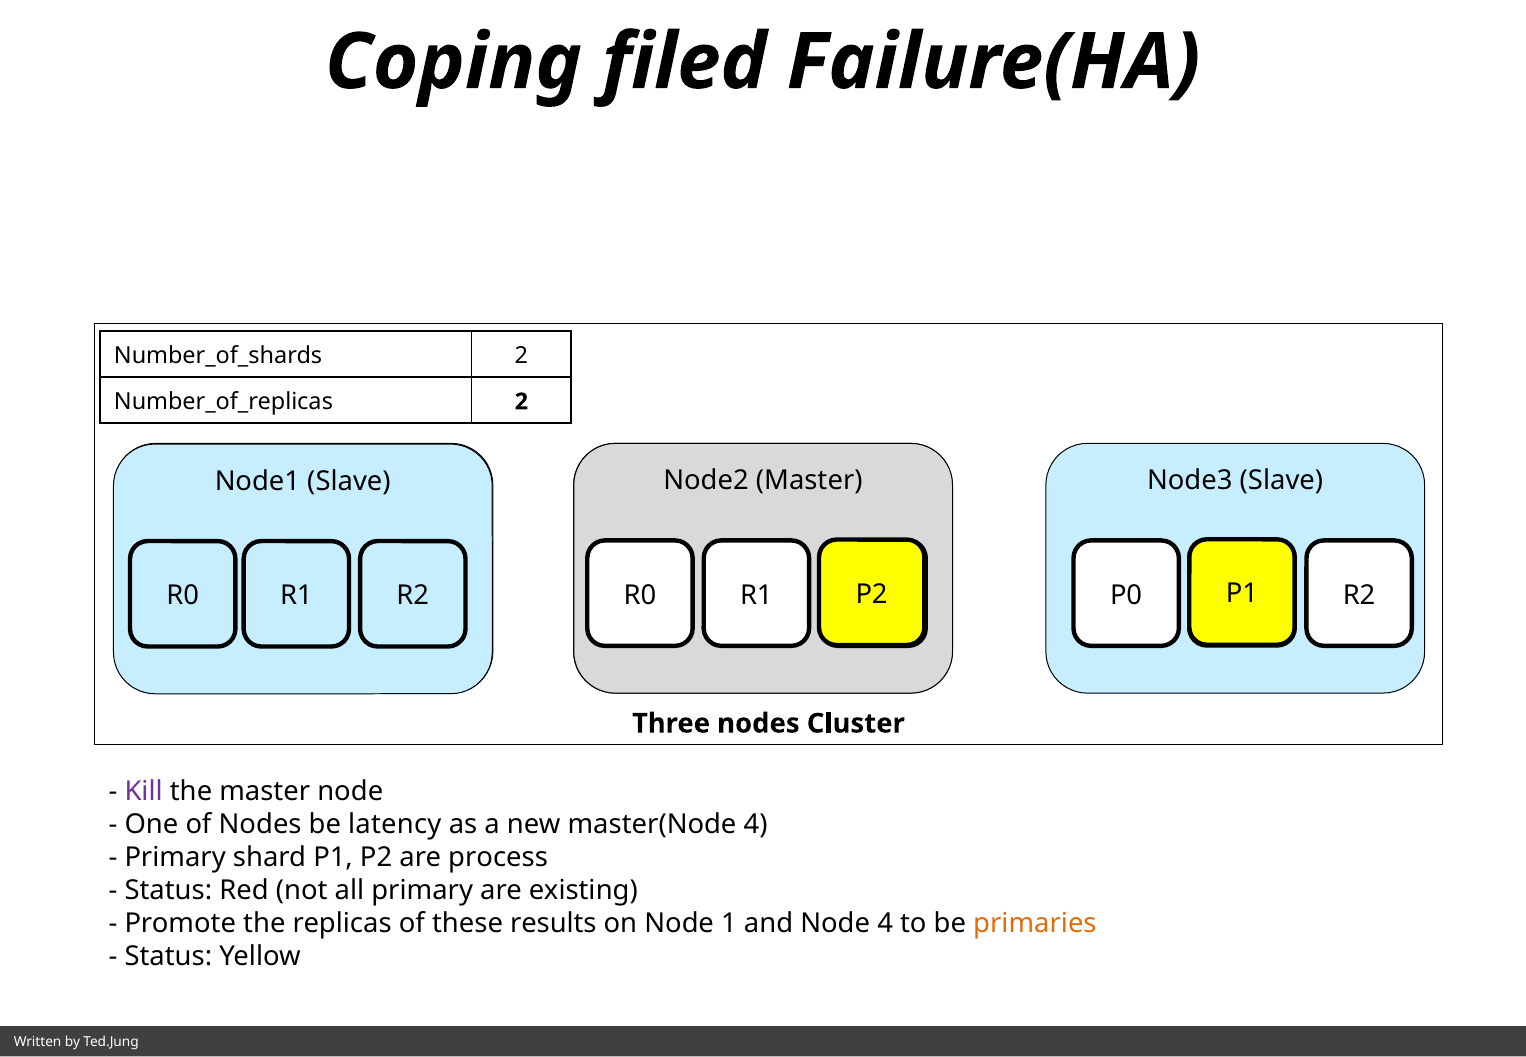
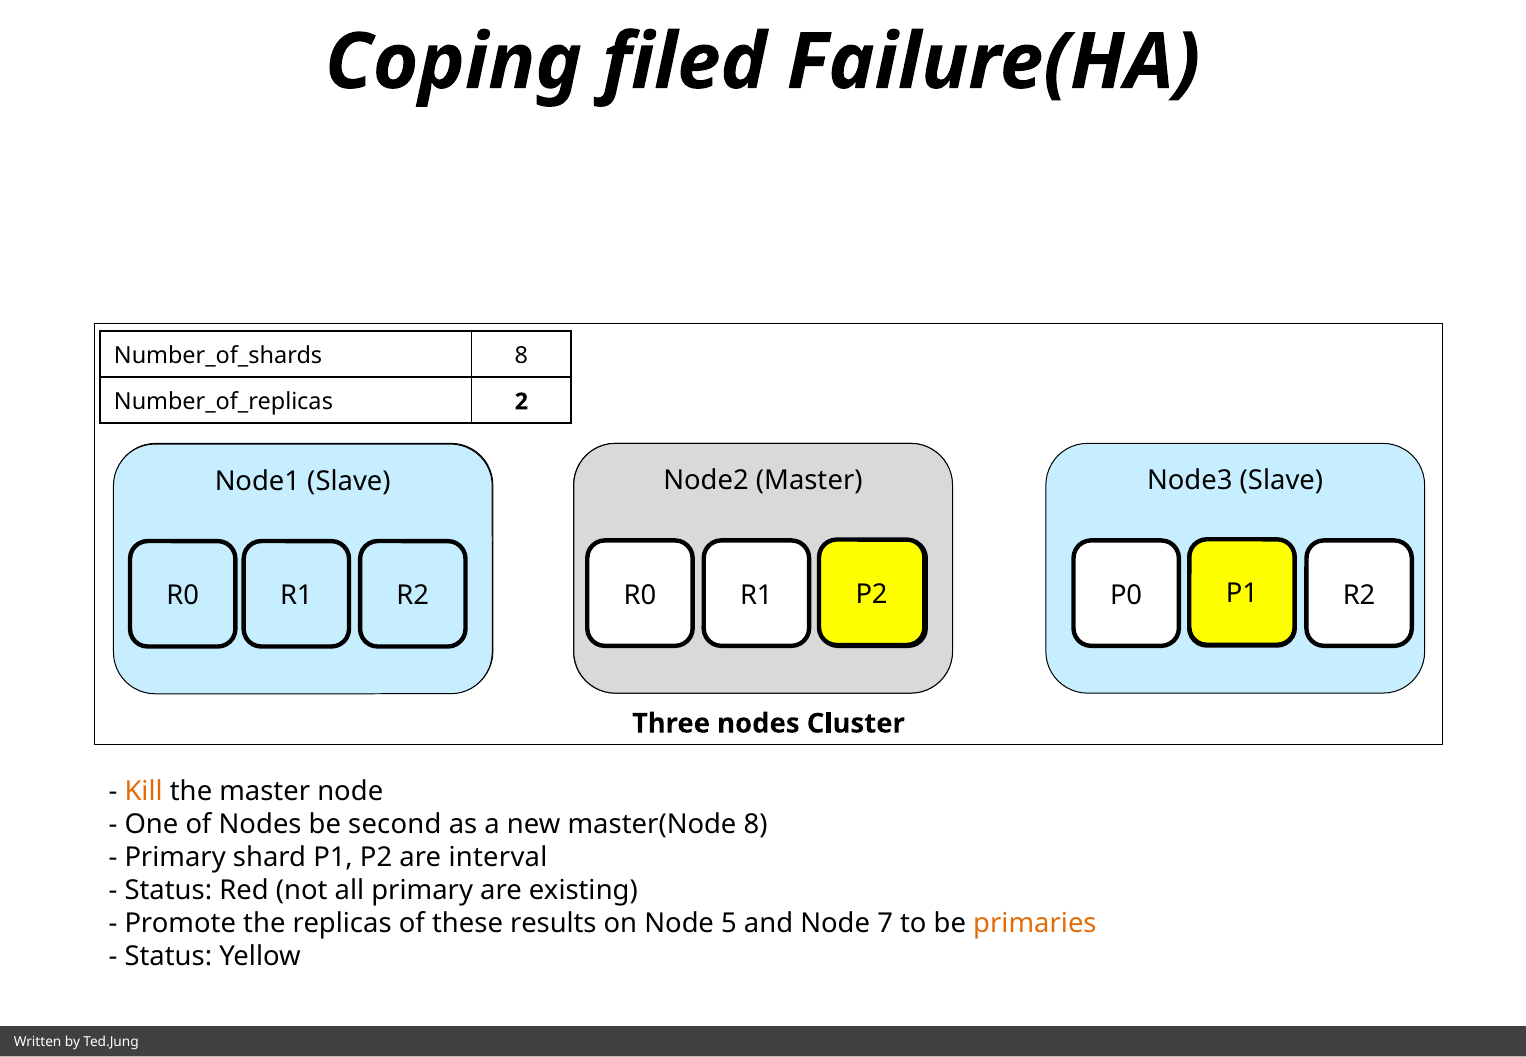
2: 2 -> 8 (521, 355)
Kill colour: purple -> orange (144, 791)
latency: latency -> second (395, 824)
master(Node 4: 4 -> 8 (756, 824)
process: process -> interval (498, 857)
1: 1 -> 5 (729, 923)
Node 4: 4 -> 7 (885, 923)
